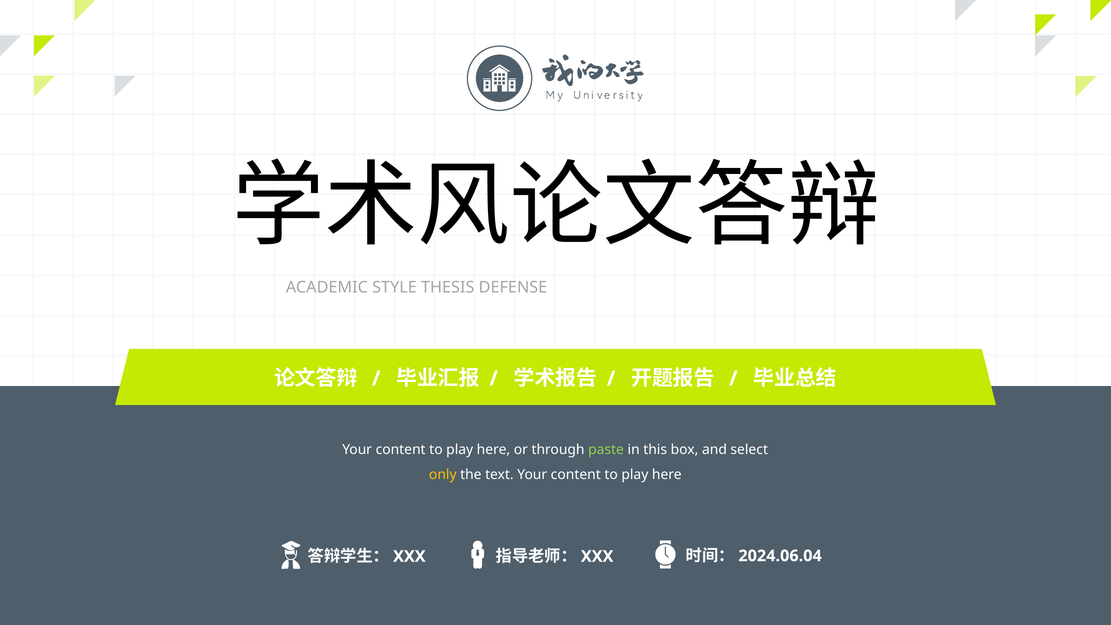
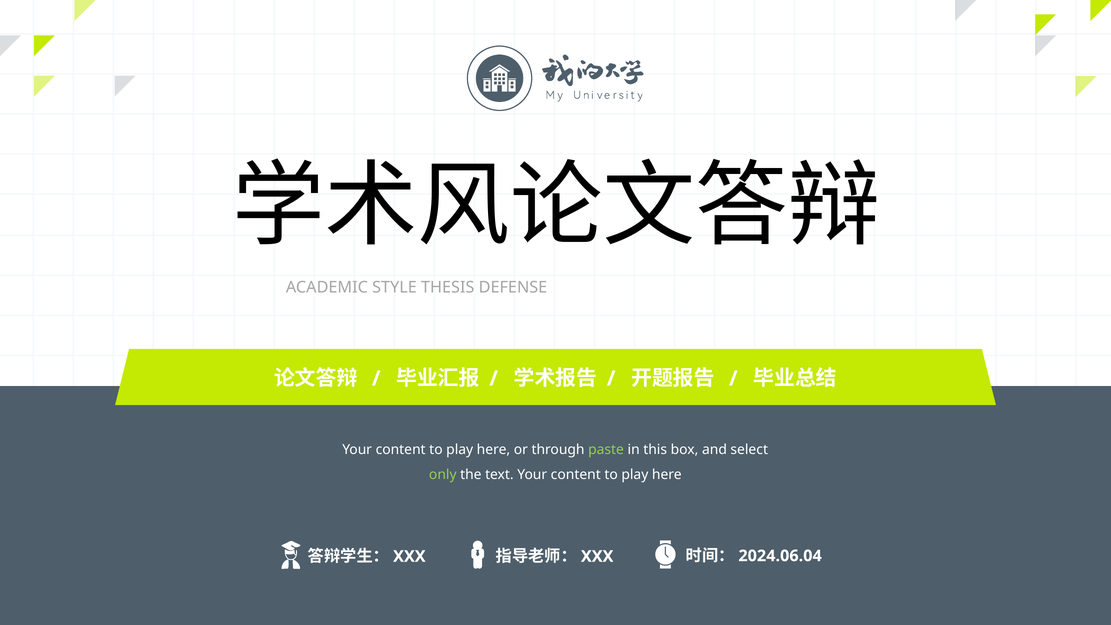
only colour: yellow -> light green (443, 475)
